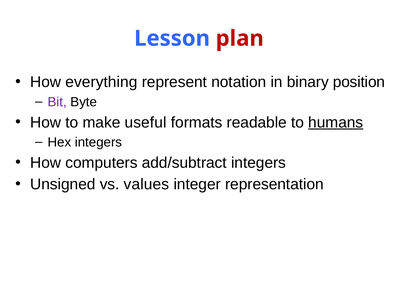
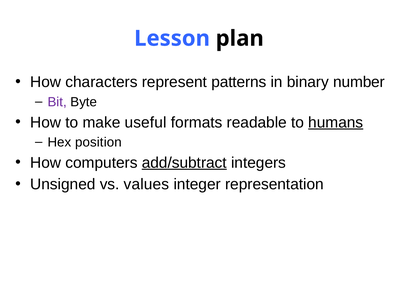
plan colour: red -> black (240, 38)
everything: everything -> characters (101, 82)
notation: notation -> patterns (239, 82)
position: position -> number (359, 82)
Hex integers: integers -> position (98, 142)
add/subtract underline: none -> present (184, 162)
